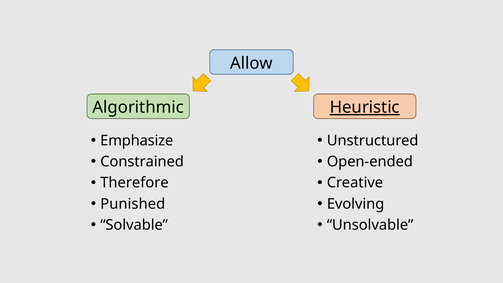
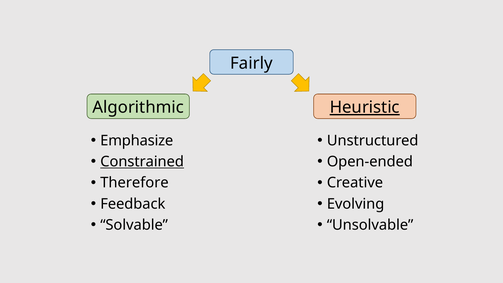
Allow: Allow -> Fairly (251, 63)
Constrained underline: none -> present (142, 162)
Punished: Punished -> Feedback (133, 204)
